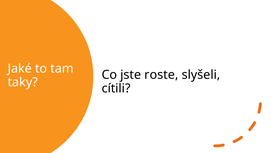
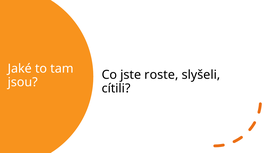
taky: taky -> jsou (23, 82)
